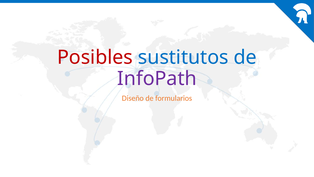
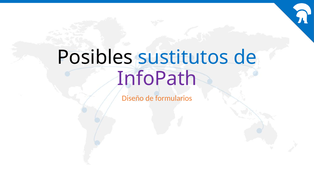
Posibles colour: red -> black (95, 57)
